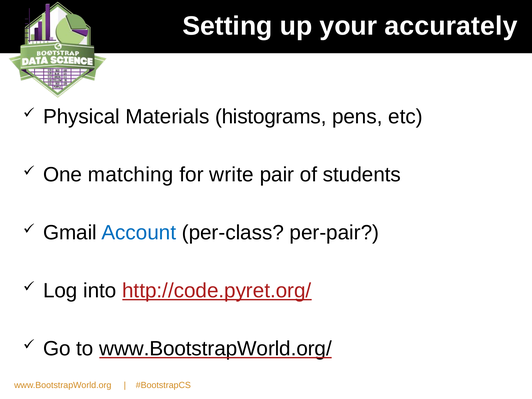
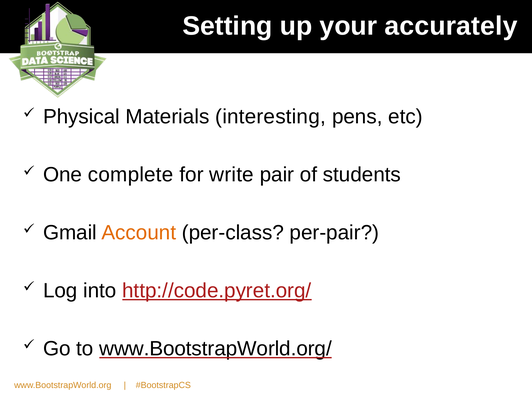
histograms: histograms -> interesting (271, 117)
matching: matching -> complete (131, 175)
Account colour: blue -> orange (139, 233)
